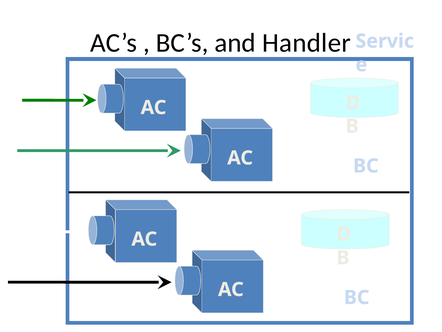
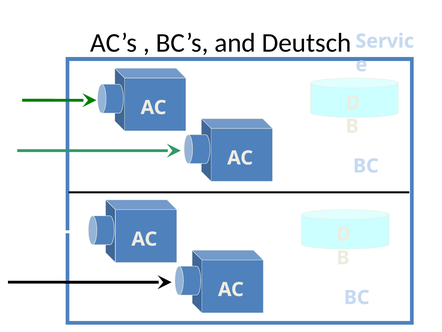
Handler: Handler -> Deutsch (307, 43)
